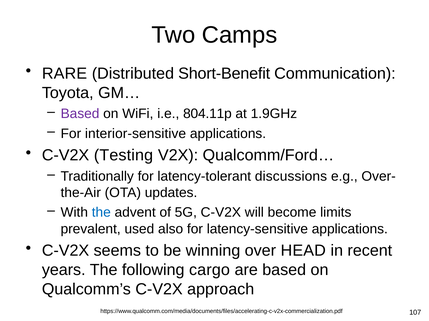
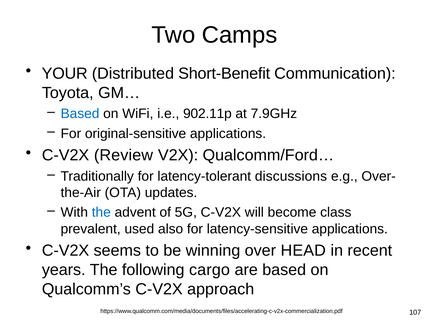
RARE: RARE -> YOUR (65, 74)
Based colour: purple -> blue (80, 114)
804.11p: 804.11p -> 902.11p (207, 114)
1.9GHz: 1.9GHz -> 7.9GHz (274, 114)
interior-sensitive: interior-sensitive -> original-sensitive (136, 134)
Testing: Testing -> Review (123, 156)
limits: limits -> class (336, 213)
